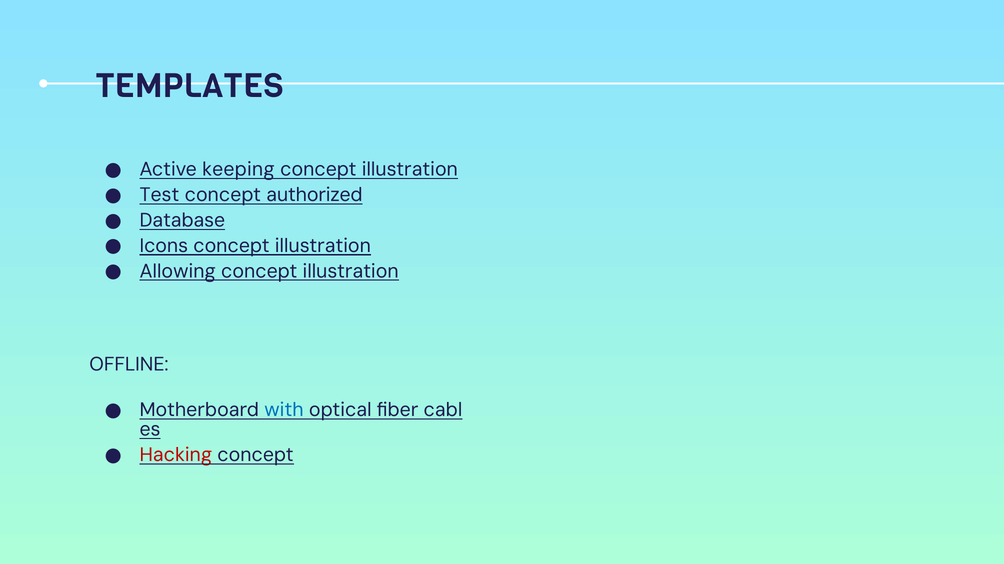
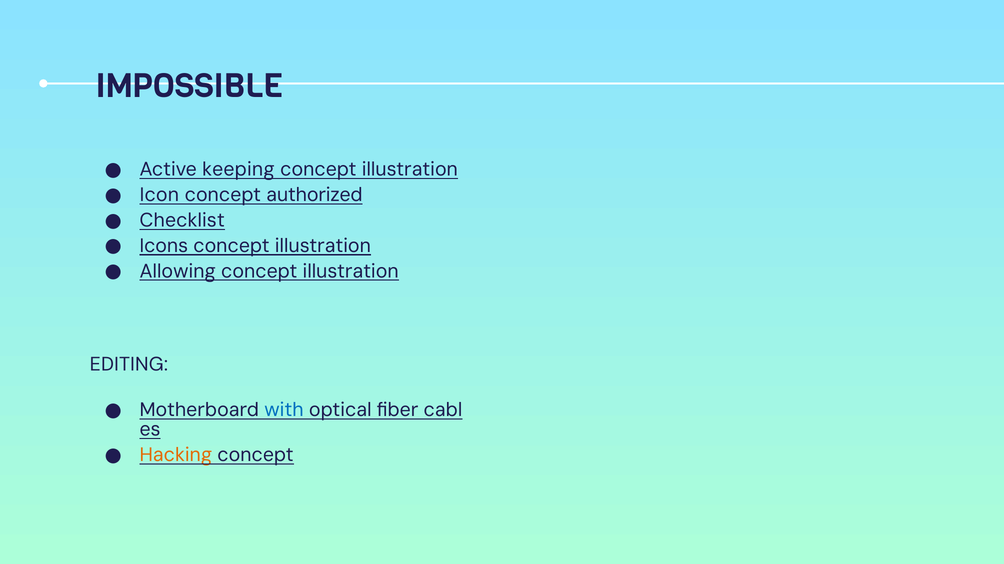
TEMPLATES: TEMPLATES -> IMPOSSIBLE (190, 86)
Test: Test -> Icon (159, 195)
Database: Database -> Checklist (182, 221)
OFFLINE: OFFLINE -> EDITING (129, 365)
Hacking colour: red -> orange (176, 456)
